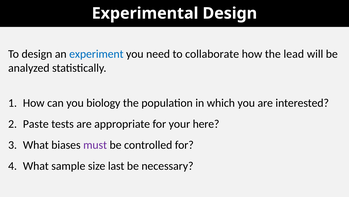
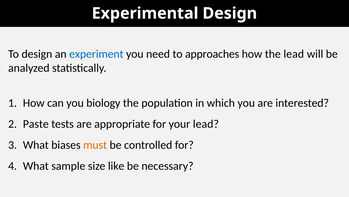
collaborate: collaborate -> approaches (212, 54)
your here: here -> lead (206, 124)
must colour: purple -> orange (95, 145)
last: last -> like (116, 165)
